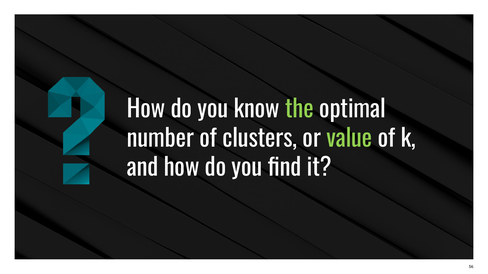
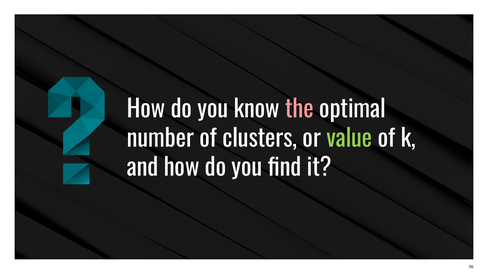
the colour: light green -> pink (299, 110)
